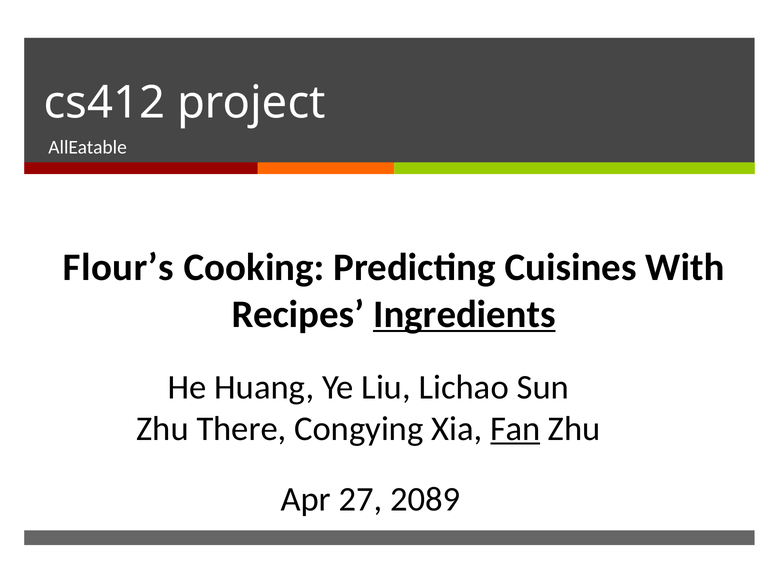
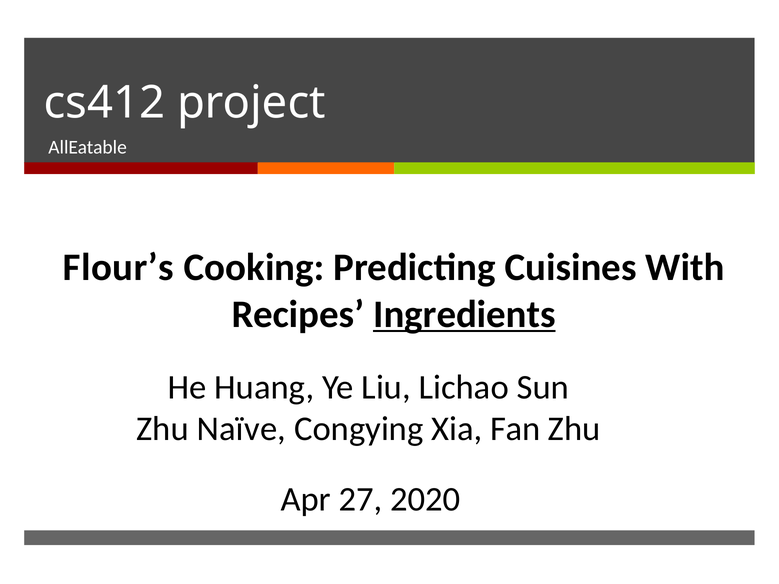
There: There -> Naïve (241, 429)
Fan underline: present -> none (515, 429)
2089: 2089 -> 2020 (425, 500)
